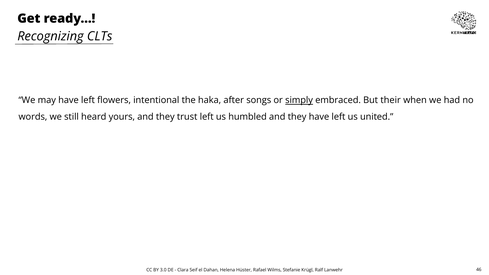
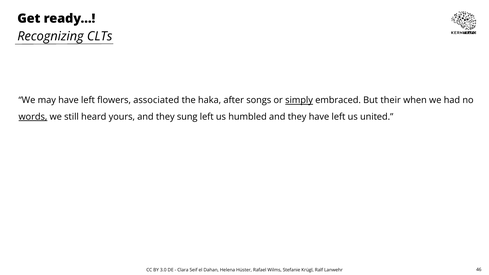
intentional: intentional -> associated (156, 100)
words underline: none -> present (33, 117)
trust: trust -> sung (187, 117)
